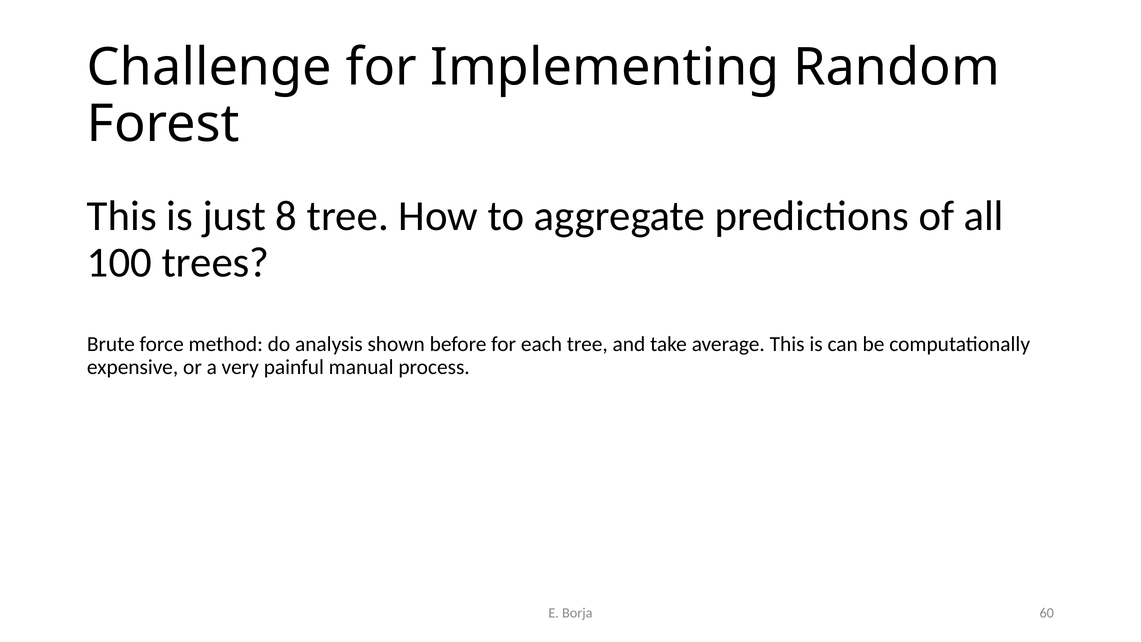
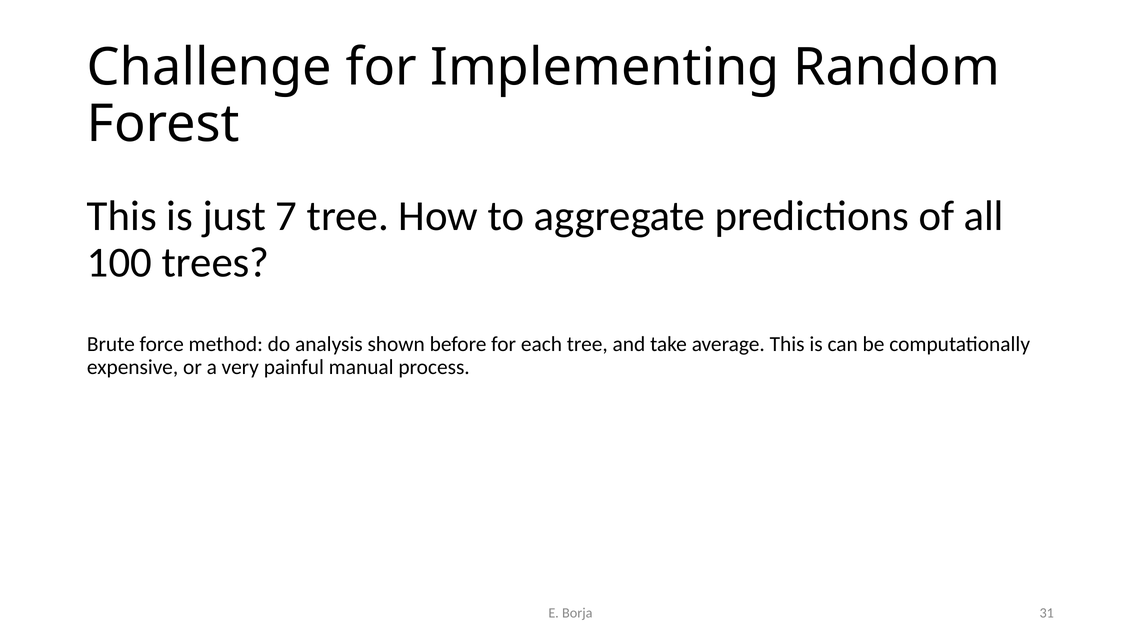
8: 8 -> 7 (286, 216)
60: 60 -> 31 (1047, 613)
